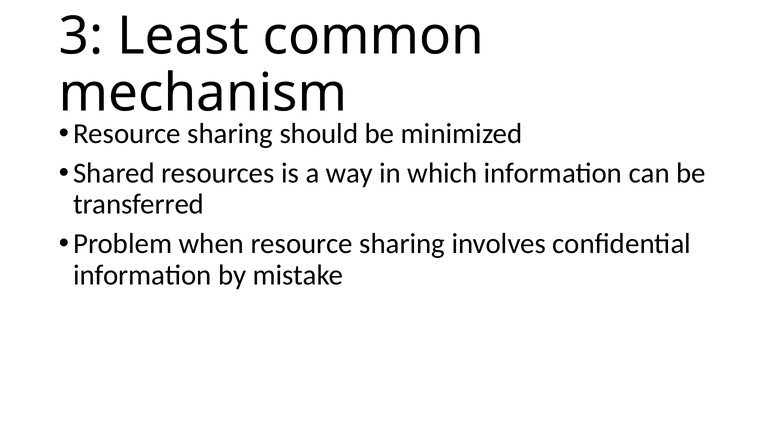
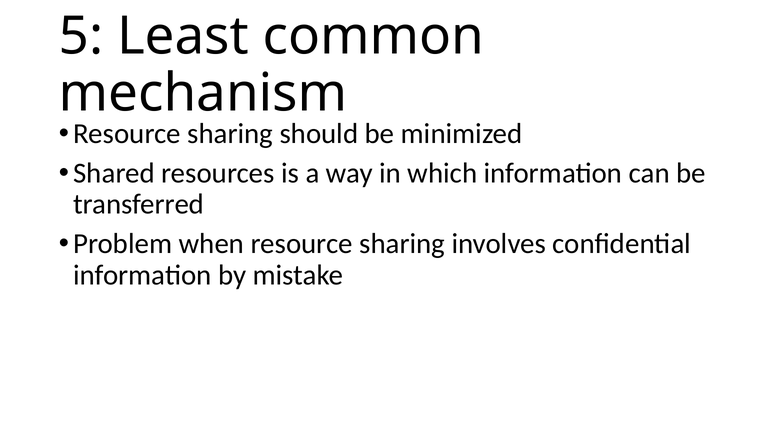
3: 3 -> 5 (81, 36)
